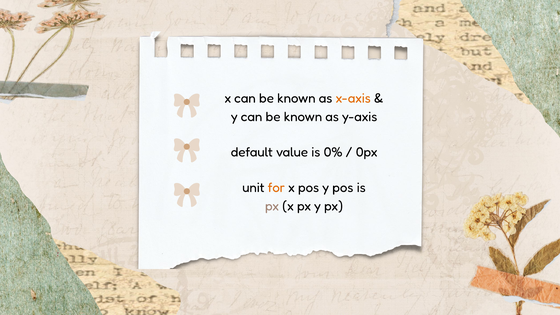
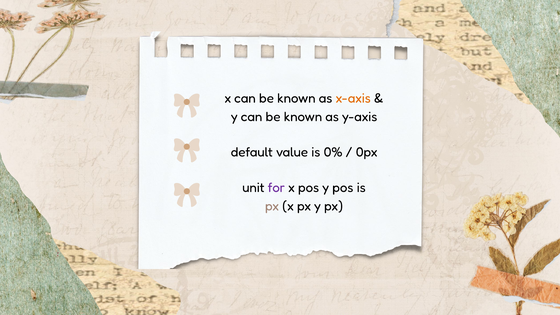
for colour: orange -> purple (276, 188)
